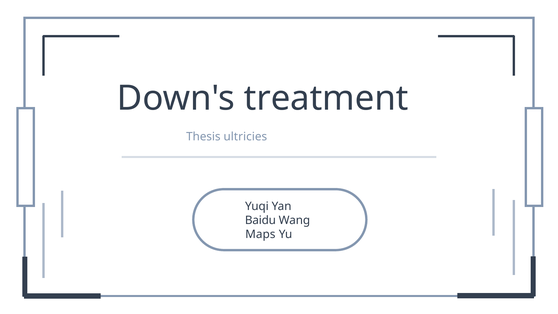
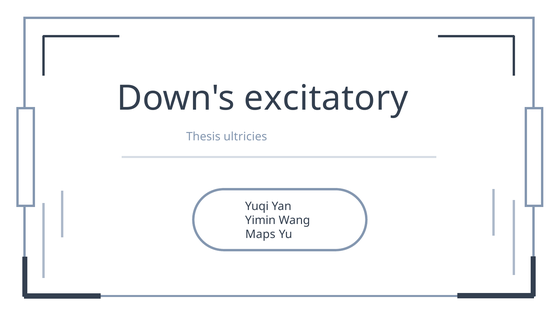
treatment: treatment -> excitatory (326, 98)
Baidu: Baidu -> Yimin (260, 220)
